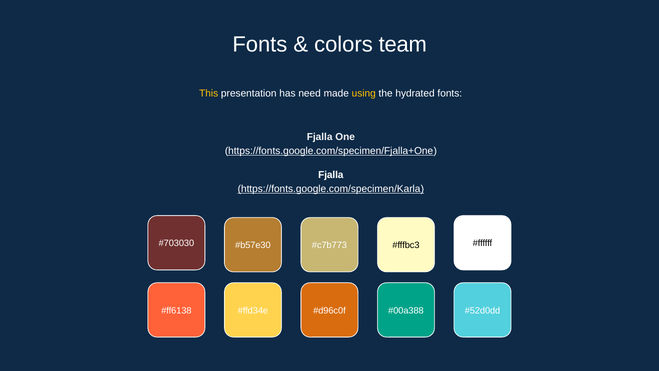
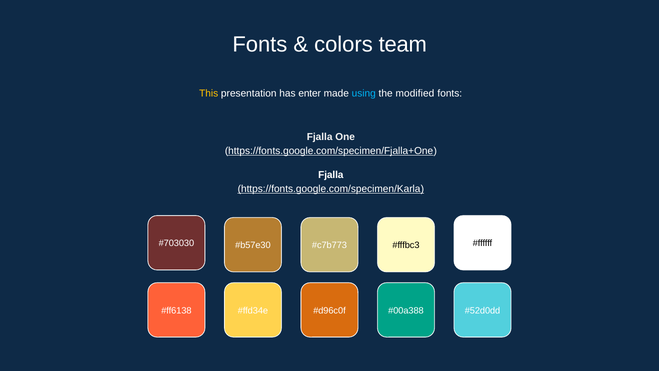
need: need -> enter (310, 94)
using colour: yellow -> light blue (364, 94)
hydrated: hydrated -> modified (415, 94)
